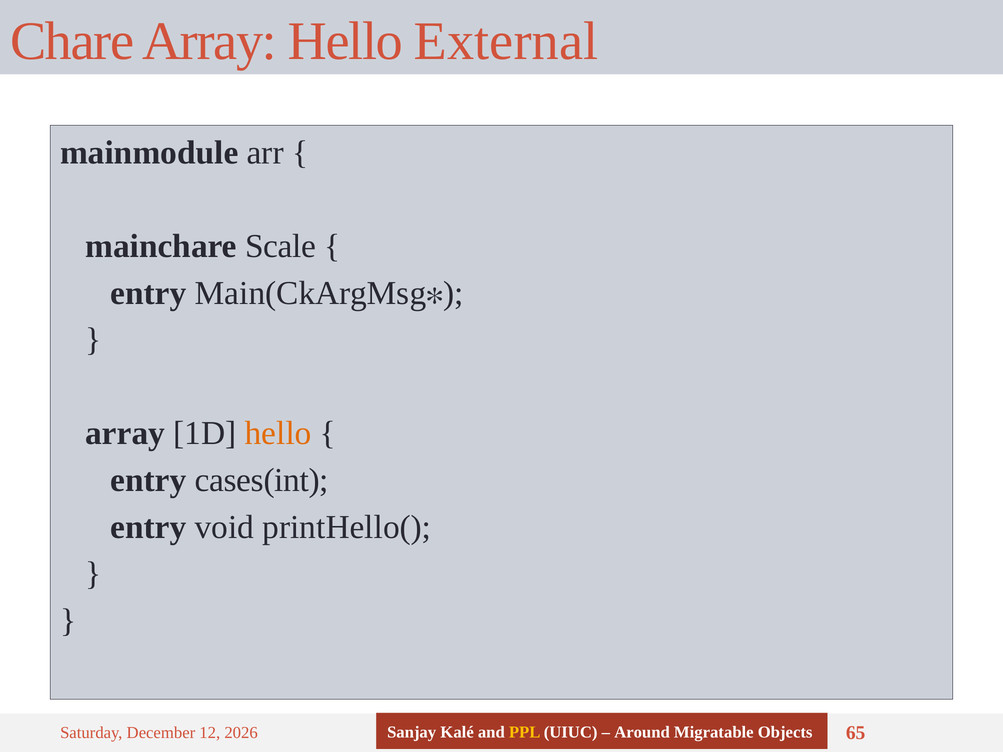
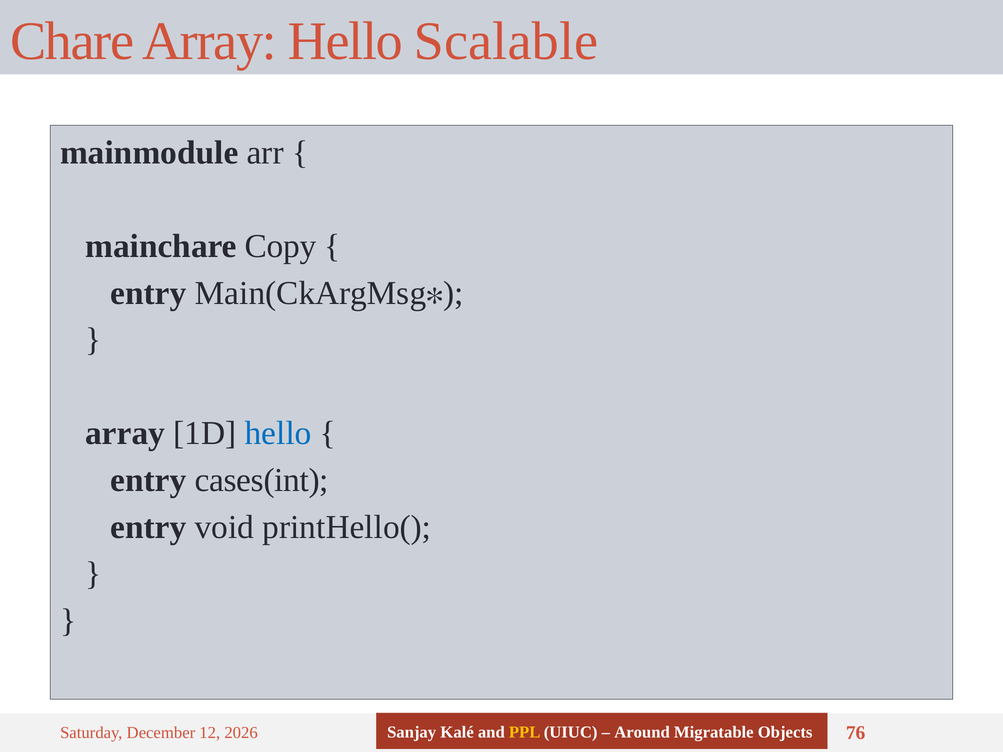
External: External -> Scalable (506, 41)
Scale: Scale -> Copy (281, 246)
hello colour: orange -> blue (278, 434)
65: 65 -> 76 (856, 733)
